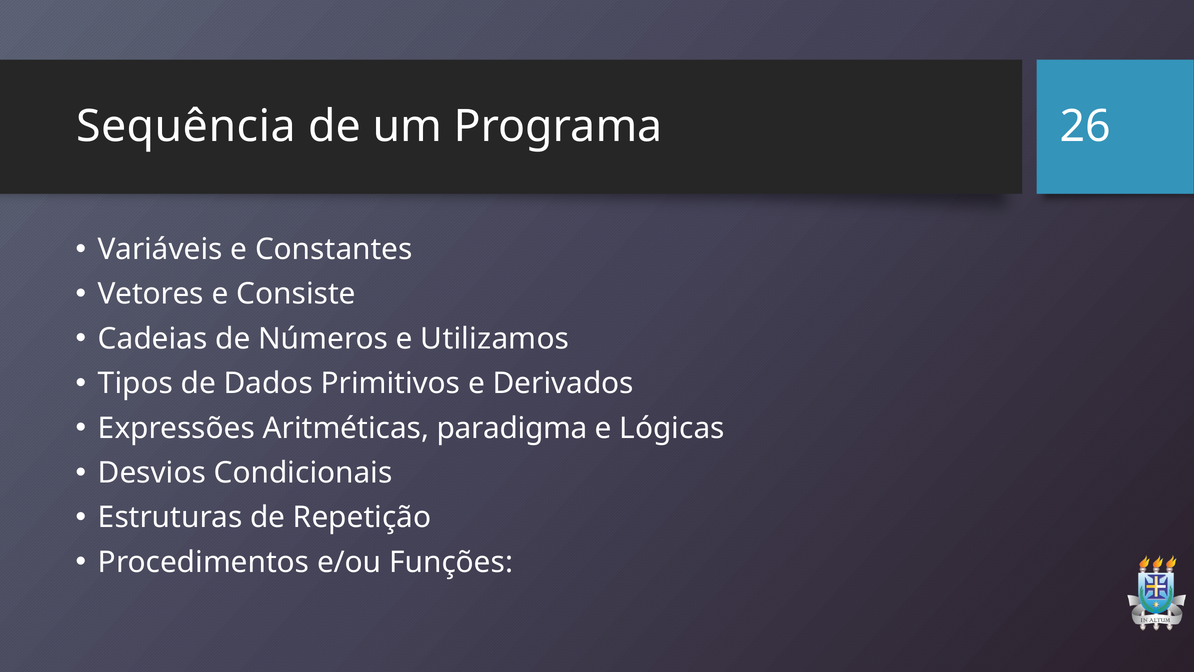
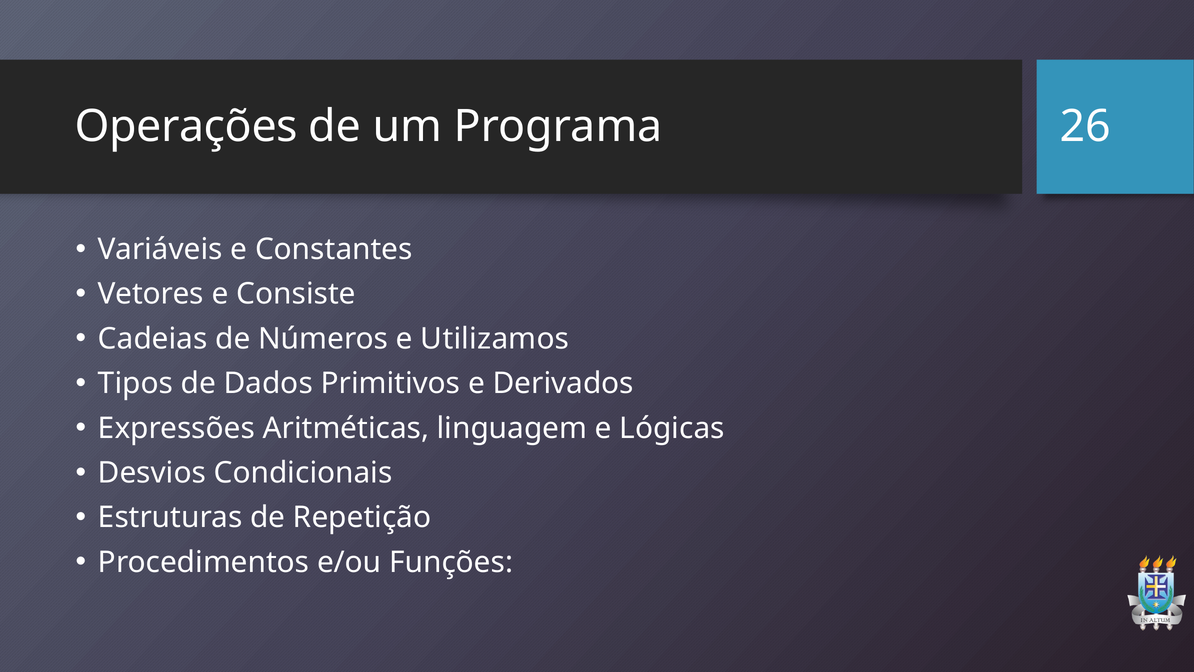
Sequência: Sequência -> Operações (186, 126)
paradigma: paradigma -> linguagem (512, 428)
